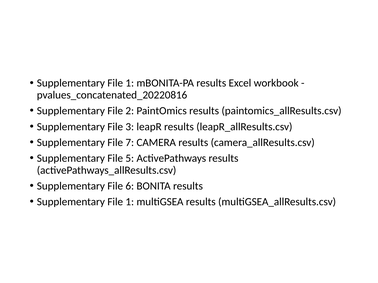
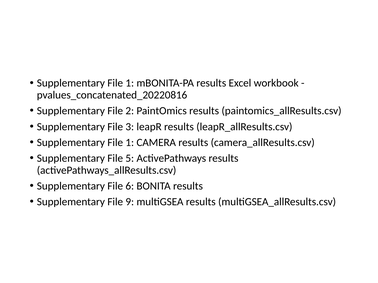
7: 7 -> 1 (130, 143)
1: 1 -> 9 (130, 202)
